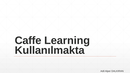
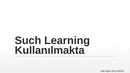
Caffe: Caffe -> Such (28, 41)
